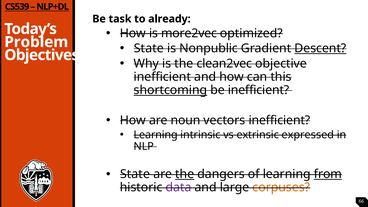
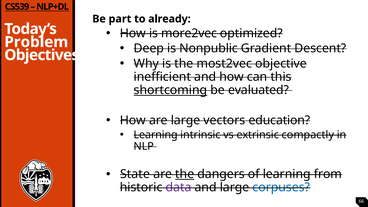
task: task -> part (120, 19)
State: State -> Deep (149, 48)
Descent underline: present -> none (320, 48)
clean2vec: clean2vec -> most2vec (224, 64)
be inefficient: inefficient -> evaluated (259, 90)
are noun: noun -> large (186, 120)
vectors inefficient: inefficient -> education (279, 120)
expressed: expressed -> compactly (308, 135)
from underline: present -> none (328, 174)
corpuses colour: orange -> blue (281, 187)
